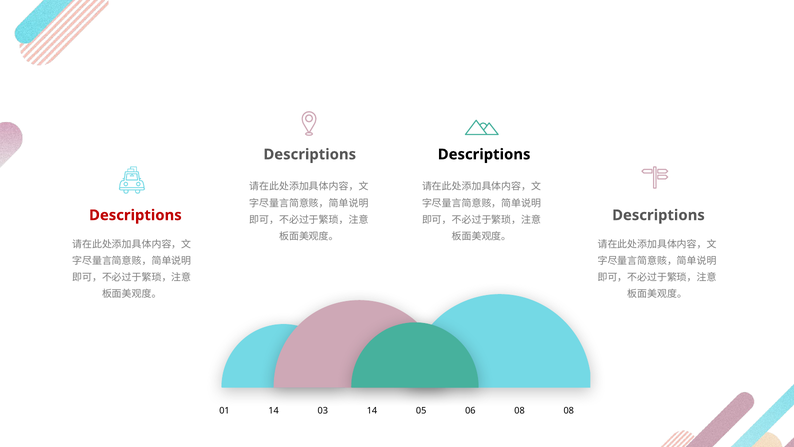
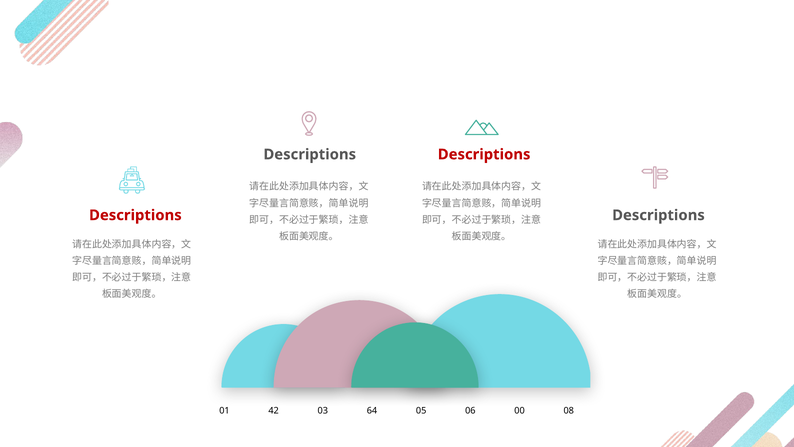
Descriptions colour: black -> red (484, 154)
01 14: 14 -> 42 (274, 410)
03 14: 14 -> 64 (372, 410)
06 08: 08 -> 00 (520, 410)
